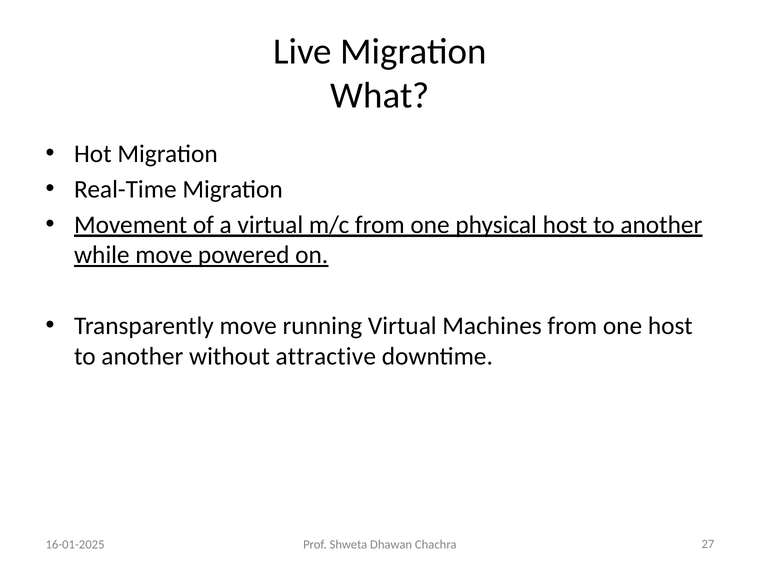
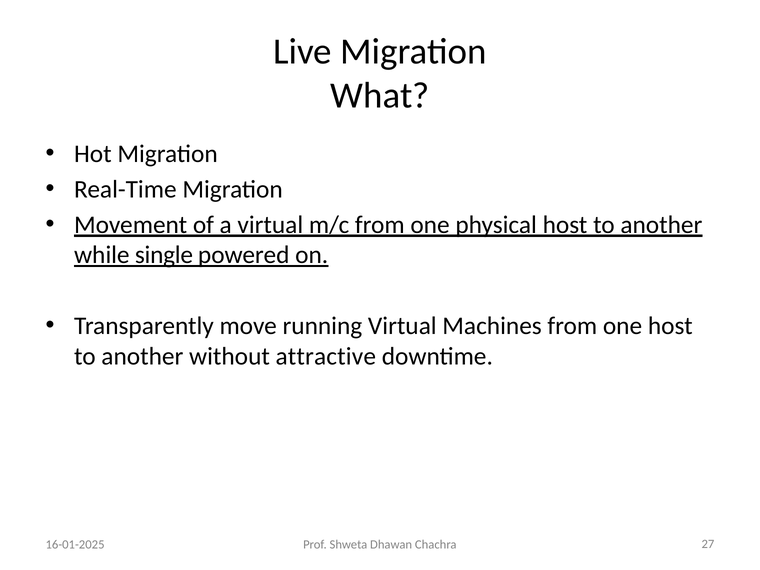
while move: move -> single (164, 255)
